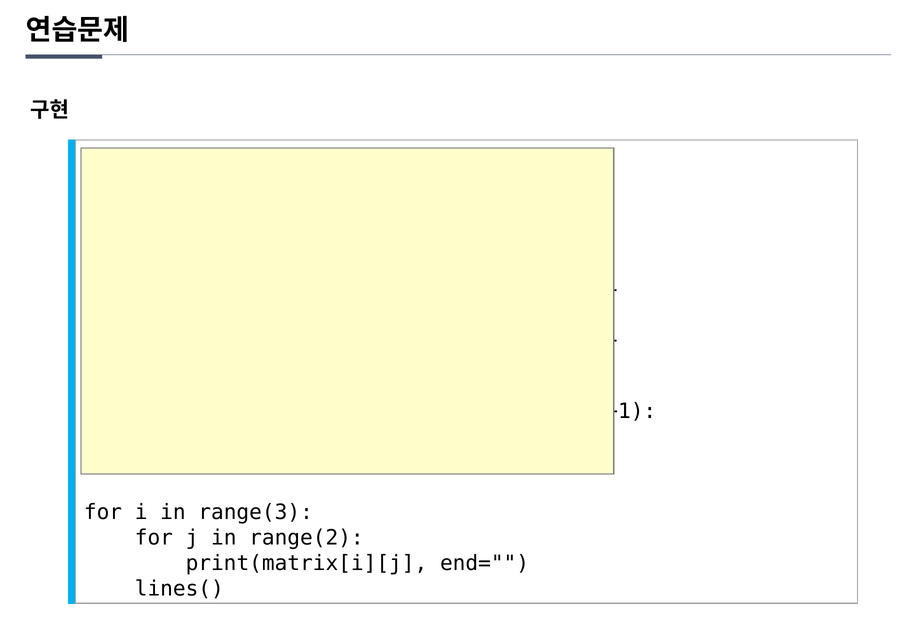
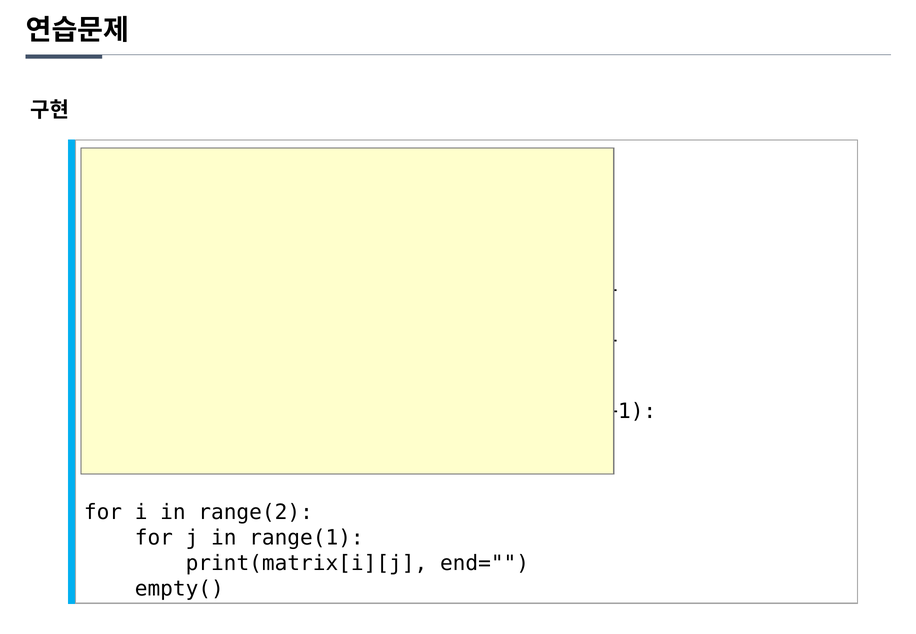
range(3: range(3 -> range(2 (256, 513)
range(2: range(2 -> range(1 (306, 538)
lines(: lines( -> empty( (179, 589)
